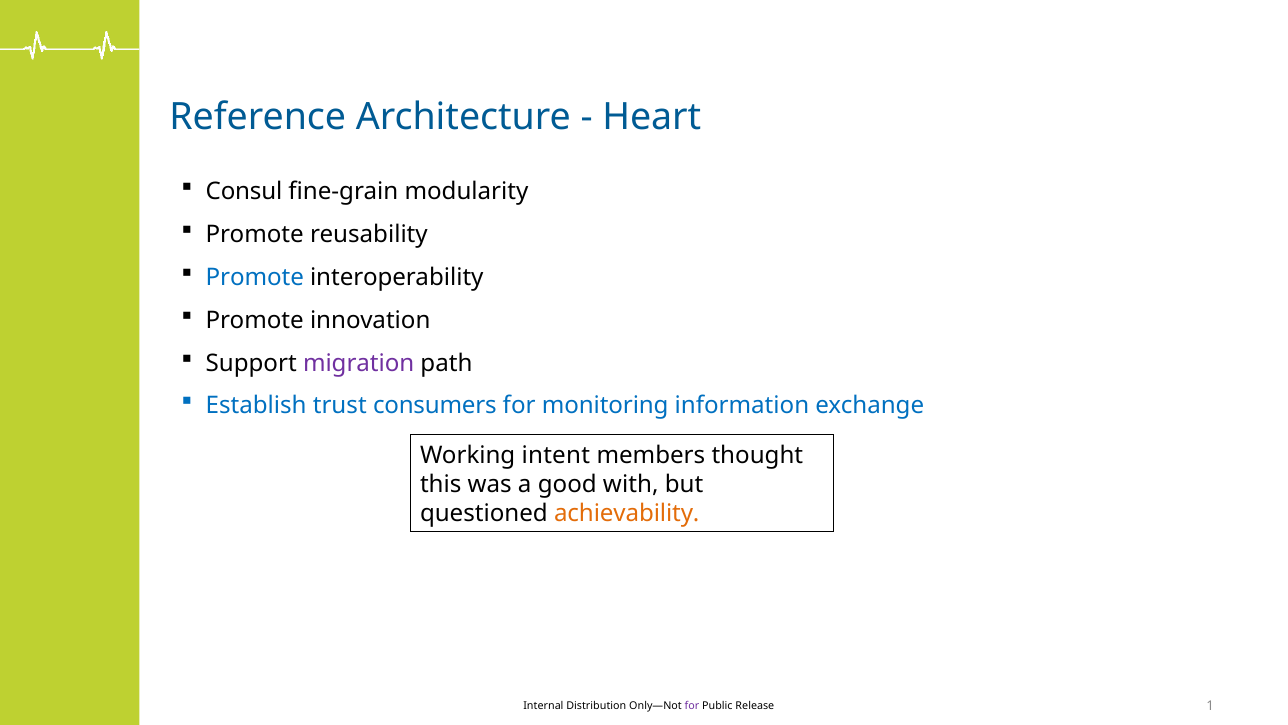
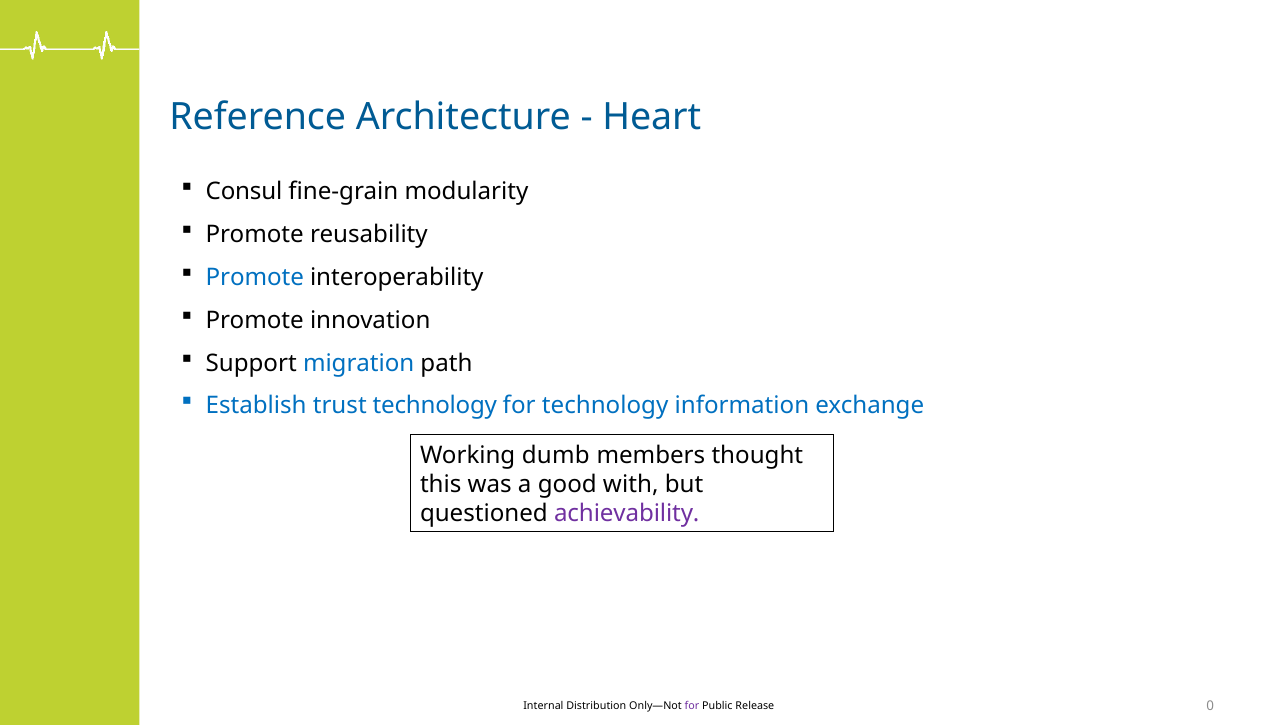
migration colour: purple -> blue (359, 363)
trust consumers: consumers -> technology (435, 406)
for monitoring: monitoring -> technology (605, 406)
intent: intent -> dumb (556, 456)
achievability colour: orange -> purple (627, 514)
1: 1 -> 0 (1210, 705)
